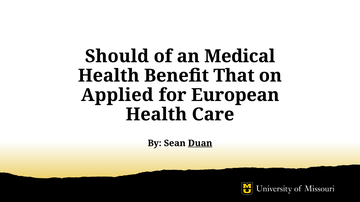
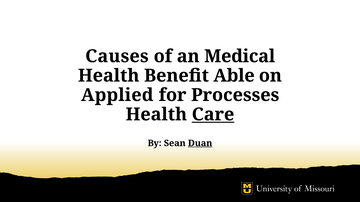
Should: Should -> Causes (117, 56)
That: That -> Able (234, 76)
European: European -> Processes (235, 95)
Care underline: none -> present (213, 115)
